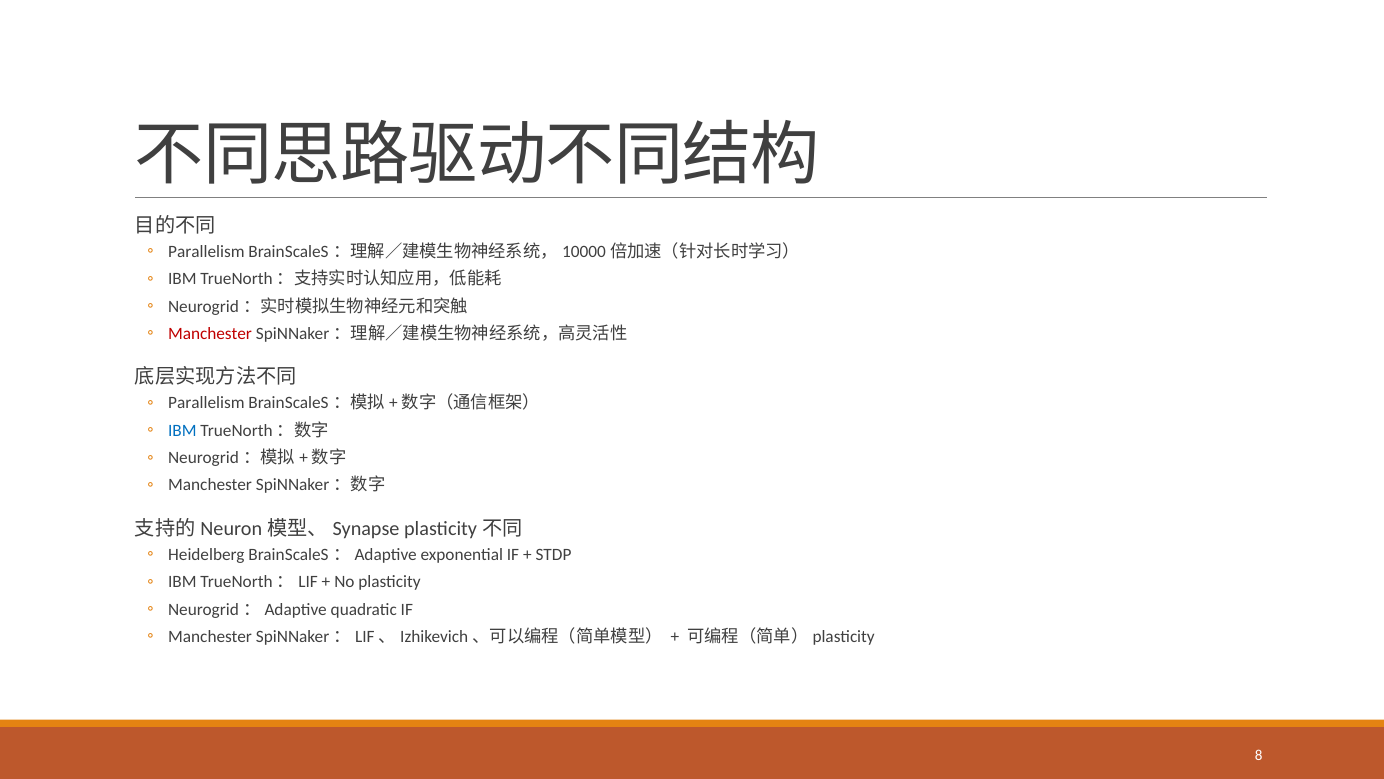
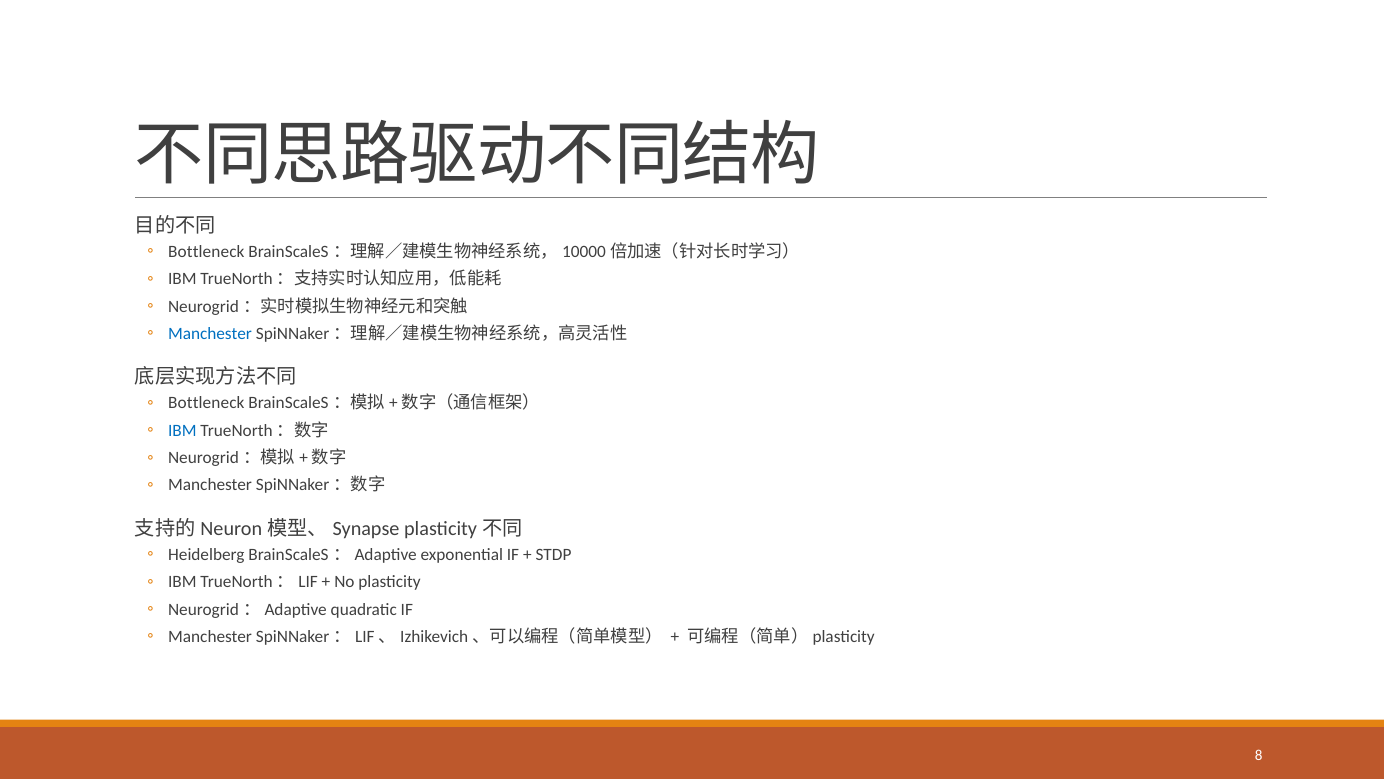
Parallelism: Parallelism -> Bottleneck (206, 252)
Manchester colour: red -> blue (210, 334)
Parallelism: Parallelism -> Bottleneck (206, 403)
